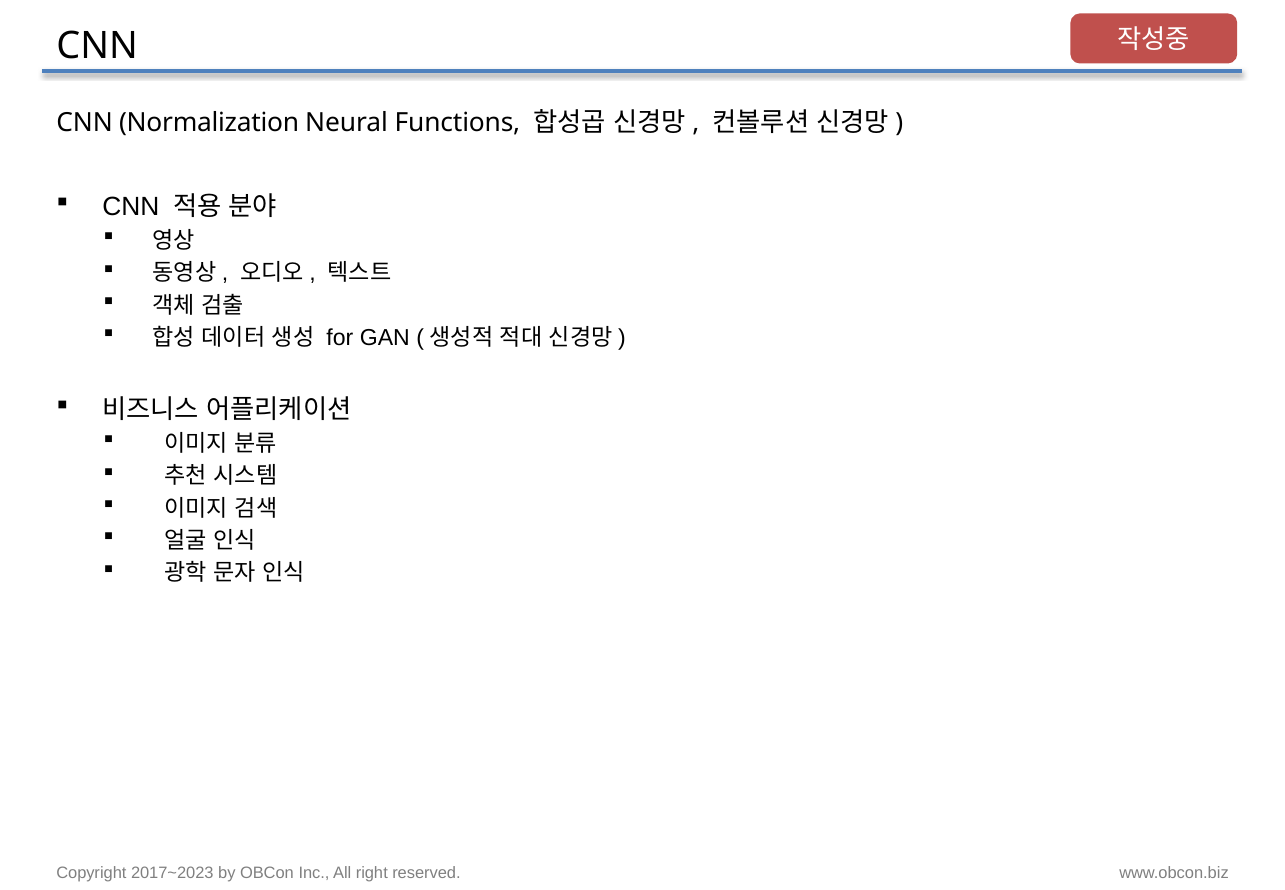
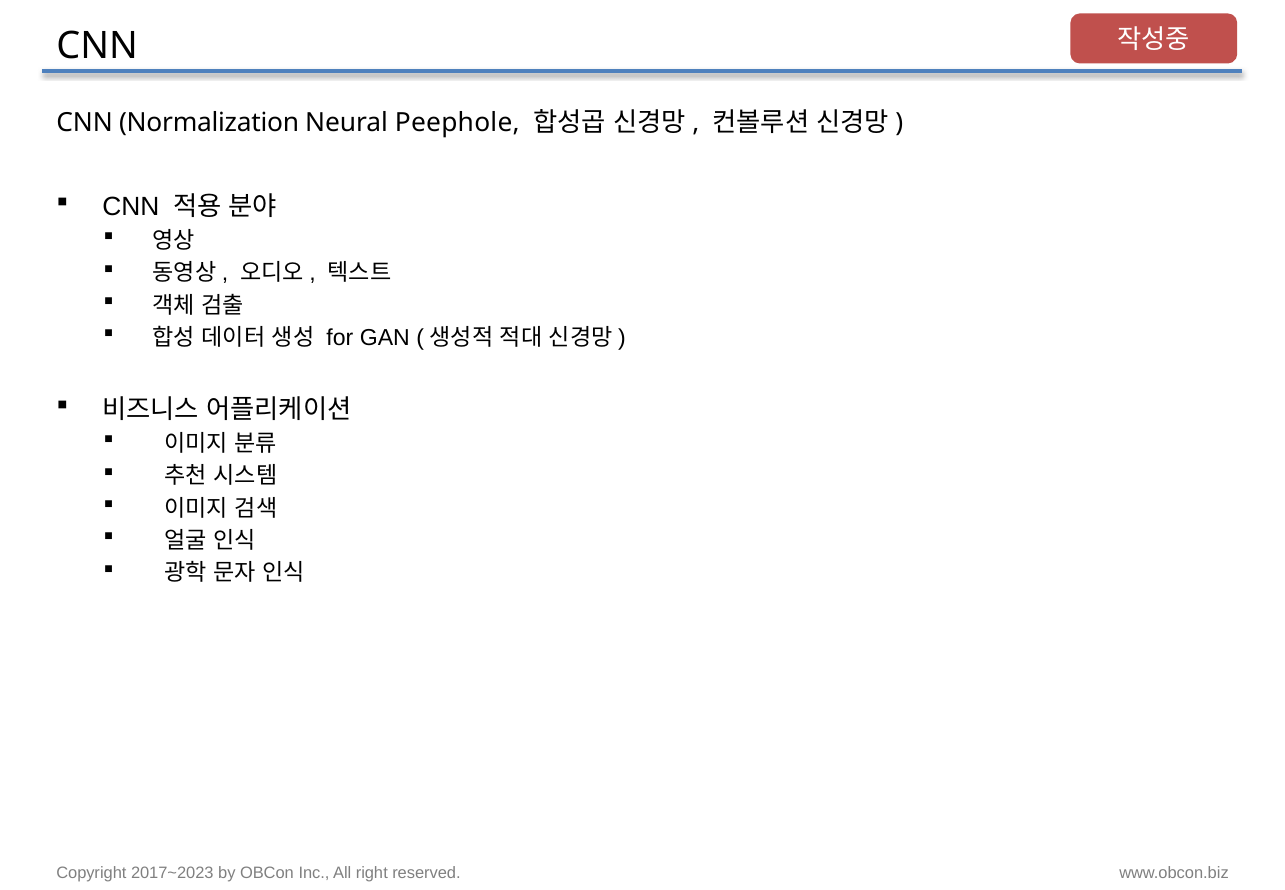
Functions: Functions -> Peephole (457, 123)
